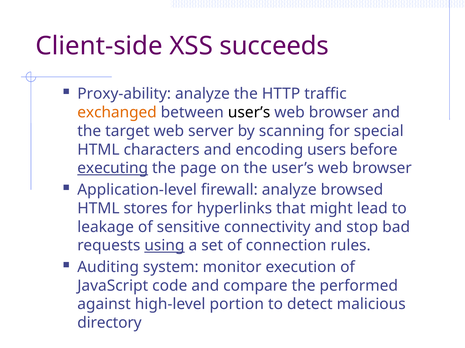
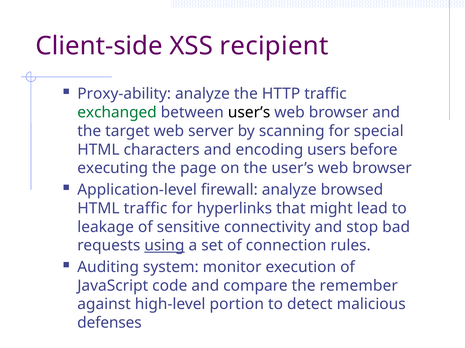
succeeds: succeeds -> recipient (274, 46)
exchanged colour: orange -> green (117, 113)
executing underline: present -> none (113, 168)
HTML stores: stores -> traffic (145, 209)
performed: performed -> remember (359, 286)
directory: directory -> defenses (109, 323)
